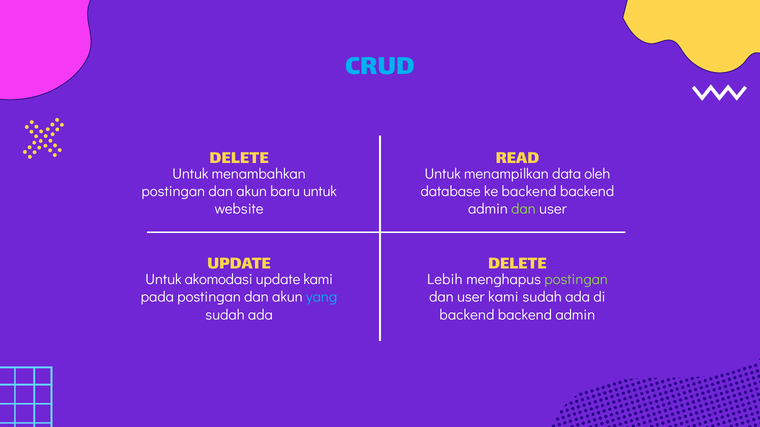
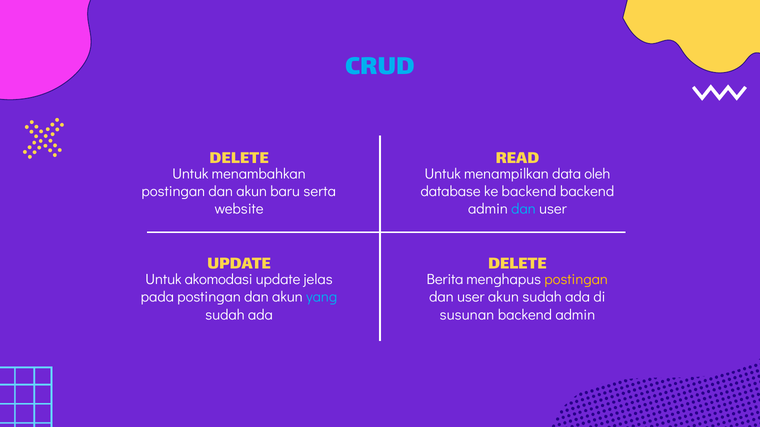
baru untuk: untuk -> serta (320, 192)
dan colour: light green -> light blue (523, 209)
update kami: kami -> jelas (318, 280)
Lebih: Lebih -> Berita (445, 280)
postingan colour: light green -> yellow (576, 280)
user kami: kami -> akun (503, 297)
backend: backend -> susunan (467, 315)
